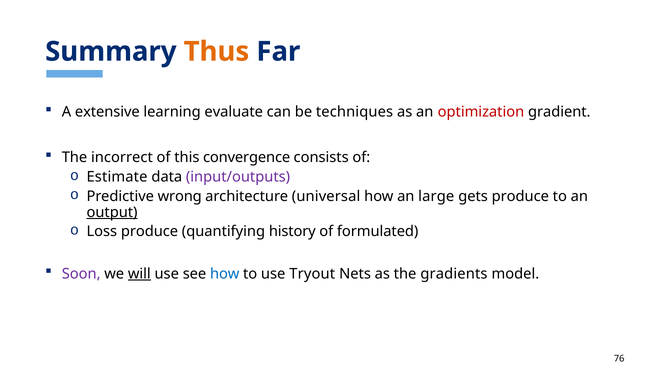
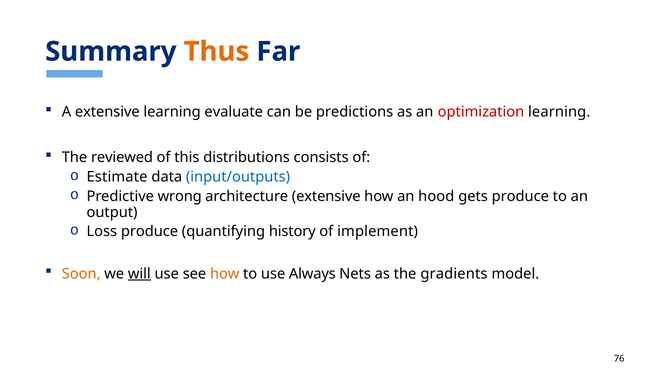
techniques: techniques -> predictions (355, 112)
optimization gradient: gradient -> learning (559, 112)
incorrect: incorrect -> reviewed (122, 157)
convergence: convergence -> distributions (247, 157)
input/outputs colour: purple -> blue (238, 177)
architecture universal: universal -> extensive (326, 196)
large: large -> hood (436, 196)
output underline: present -> none (112, 212)
formulated: formulated -> implement (378, 231)
Soon colour: purple -> orange (81, 273)
how colour: blue -> orange (225, 273)
Tryout: Tryout -> Always (312, 273)
